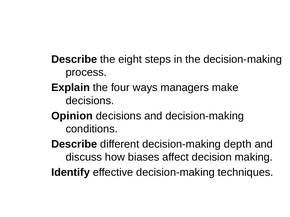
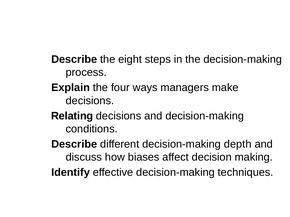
Opinion: Opinion -> Relating (72, 116)
